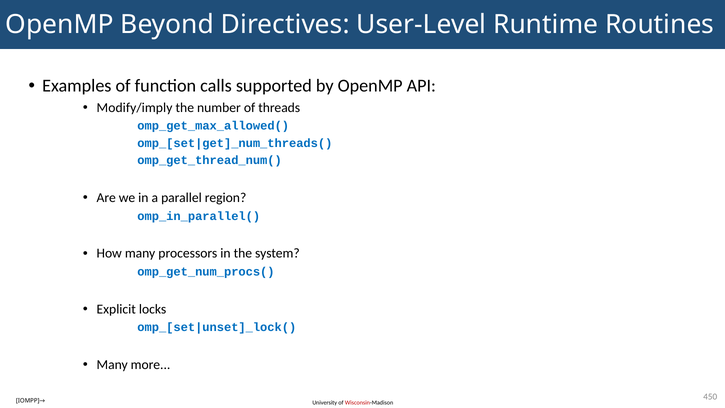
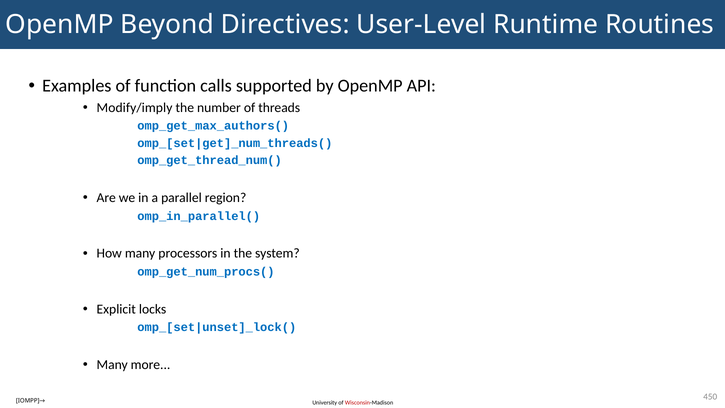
omp_get_max_allowed(: omp_get_max_allowed( -> omp_get_max_authors( (213, 126)
